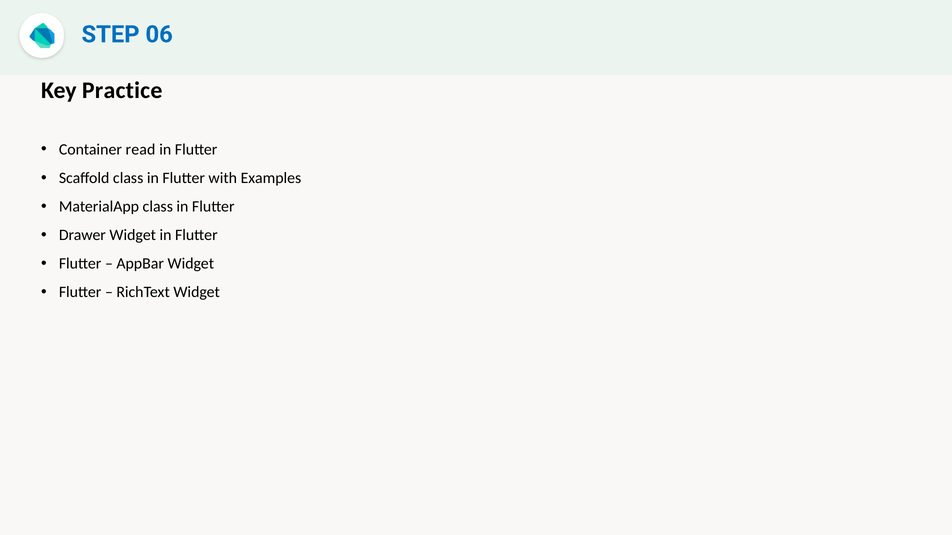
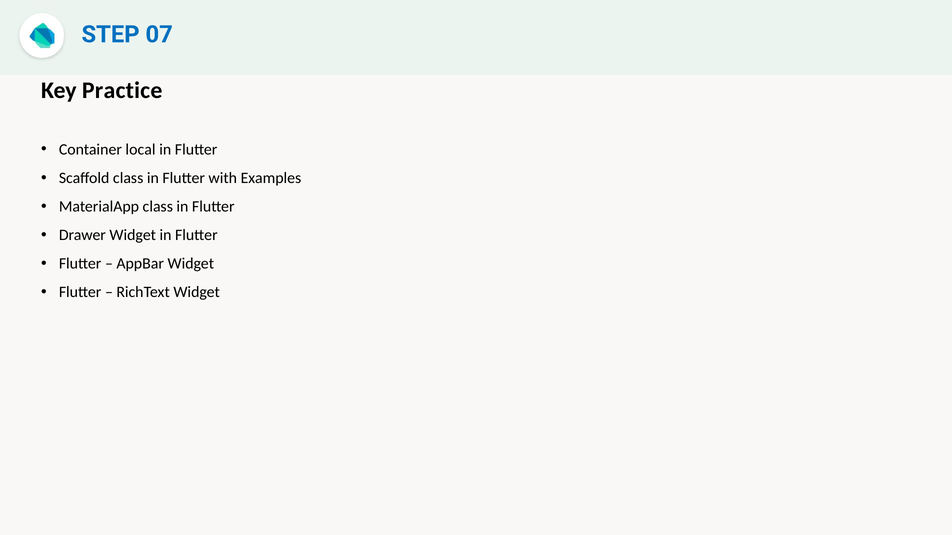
06: 06 -> 07 (159, 34)
read: read -> local (141, 150)
